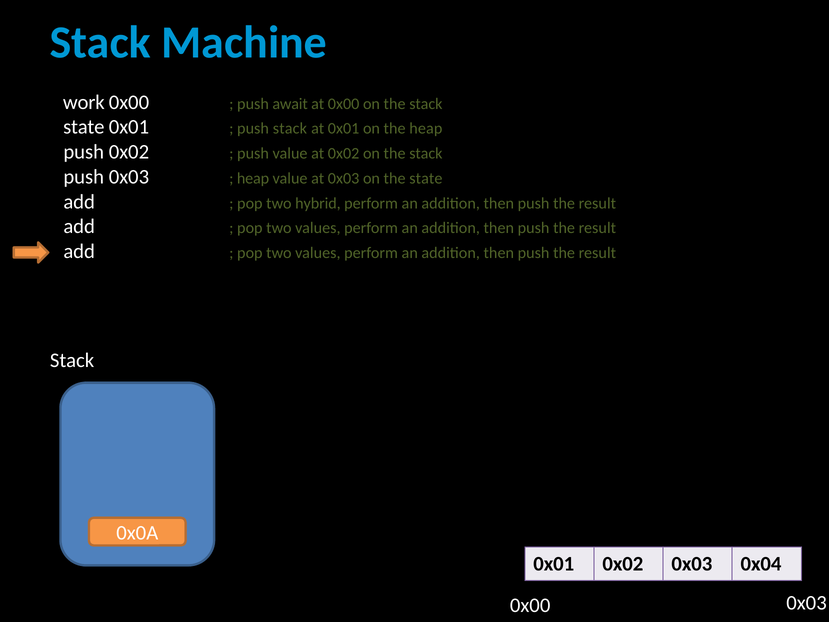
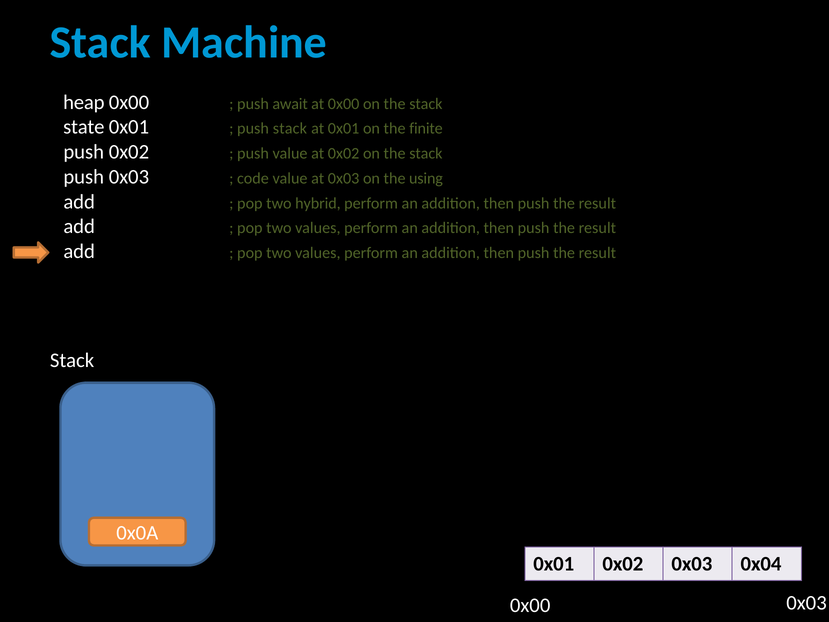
work: work -> heap (84, 102)
the heap: heap -> finite (426, 129)
heap: heap -> code (253, 178)
the state: state -> using (426, 178)
